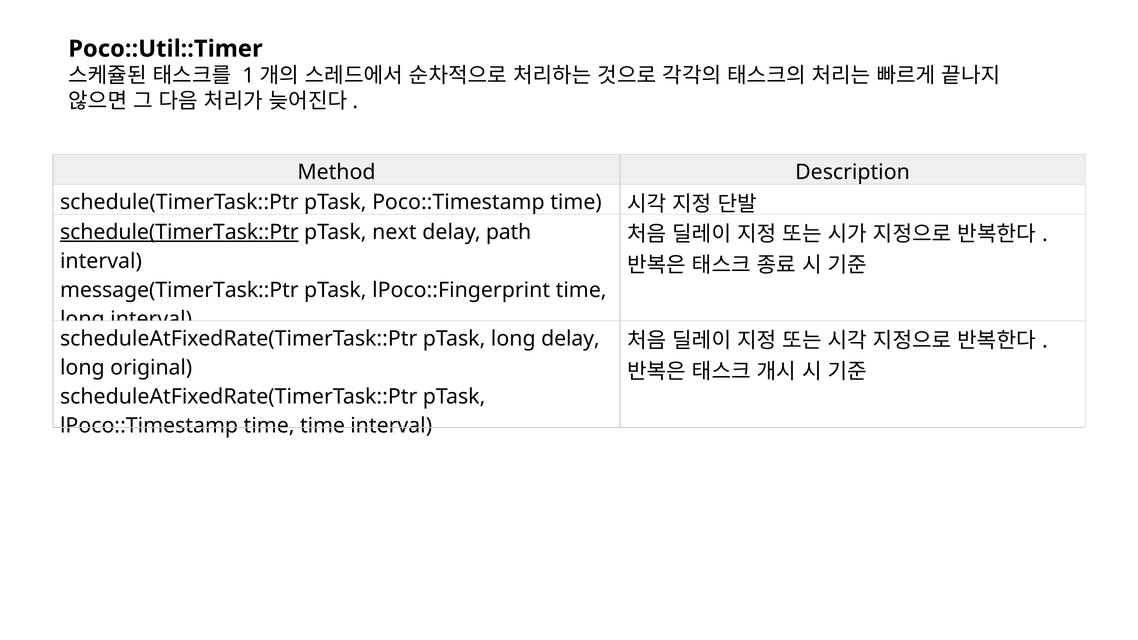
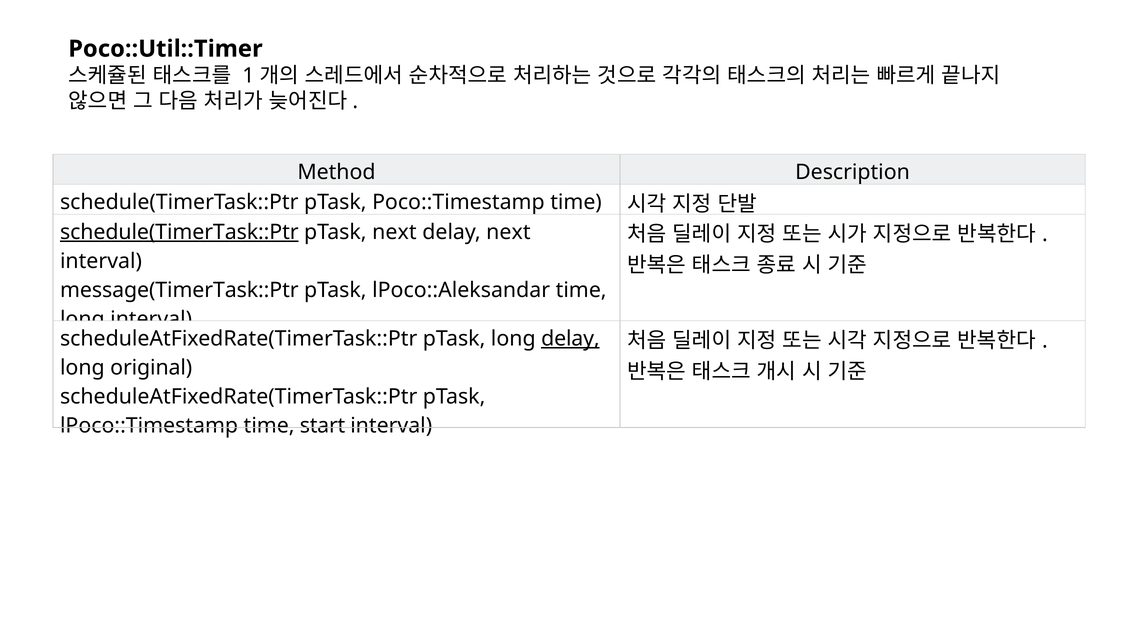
delay path: path -> next (508, 232)
lPoco::Fingerprint: lPoco::Fingerprint -> lPoco::Aleksandar (461, 290)
delay underline: none -> present (570, 339)
time time: time -> start (323, 426)
